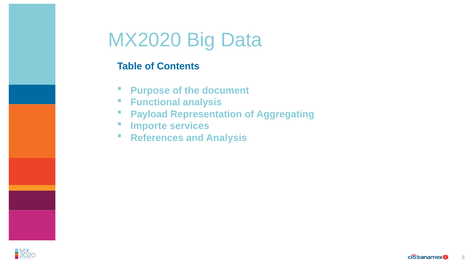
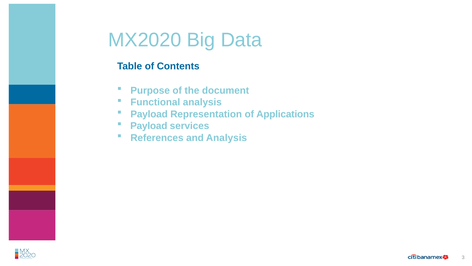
Aggregating: Aggregating -> Applications (285, 114)
Importe: Importe -> Payload (149, 126)
